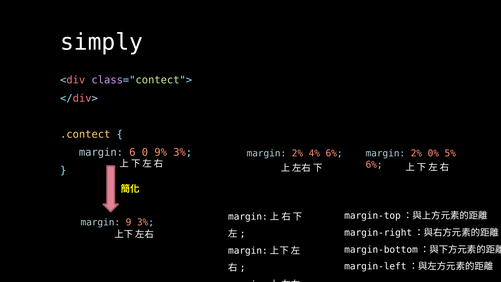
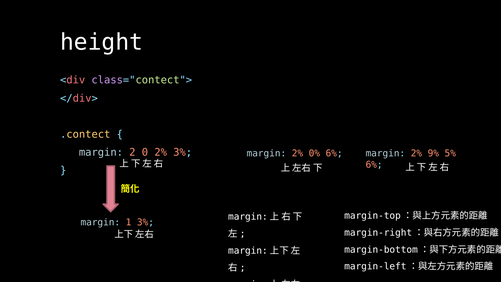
simply: simply -> height (102, 42)
6: 6 -> 2 (132, 152)
0 9%: 9% -> 2% (161, 152)
4%: 4% -> 0% (314, 153)
0%: 0% -> 9% (433, 153)
9: 9 -> 1 (129, 222)
